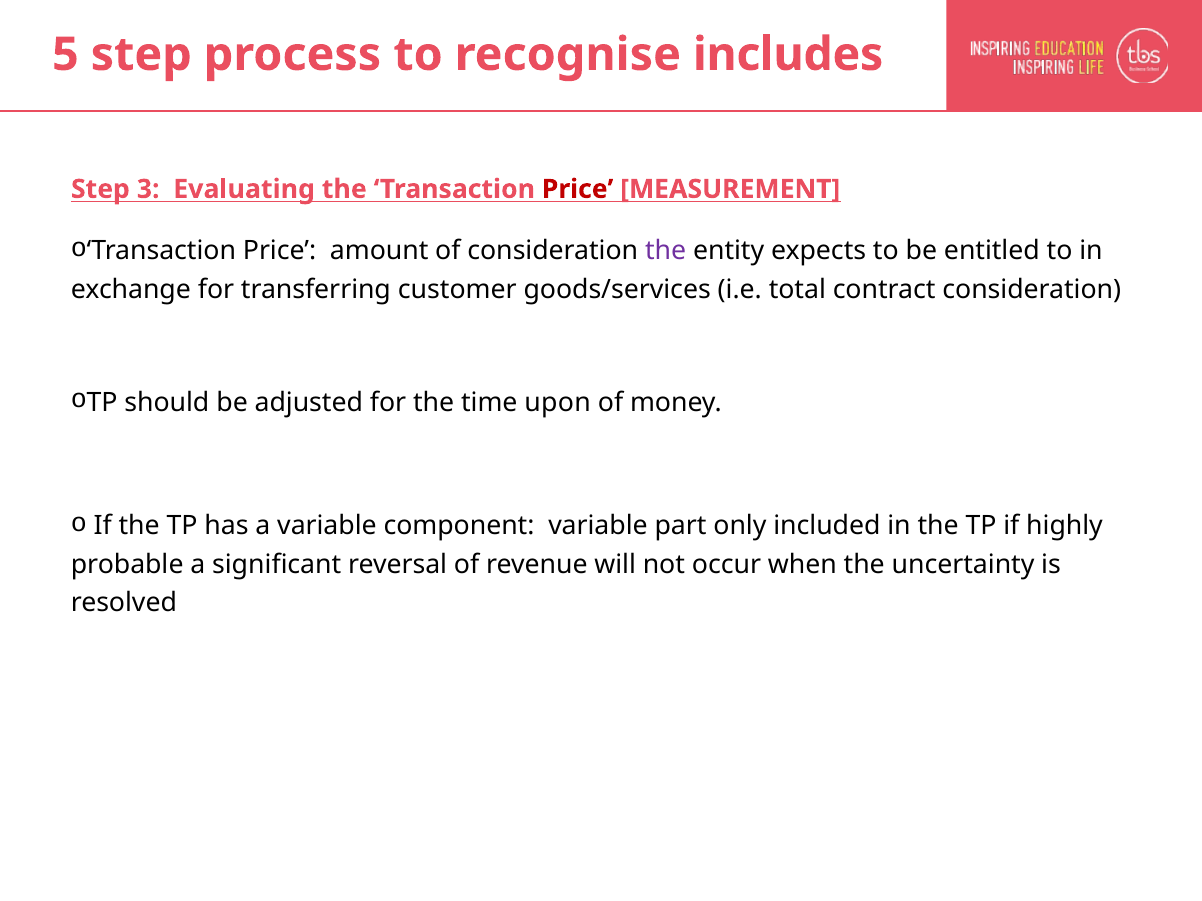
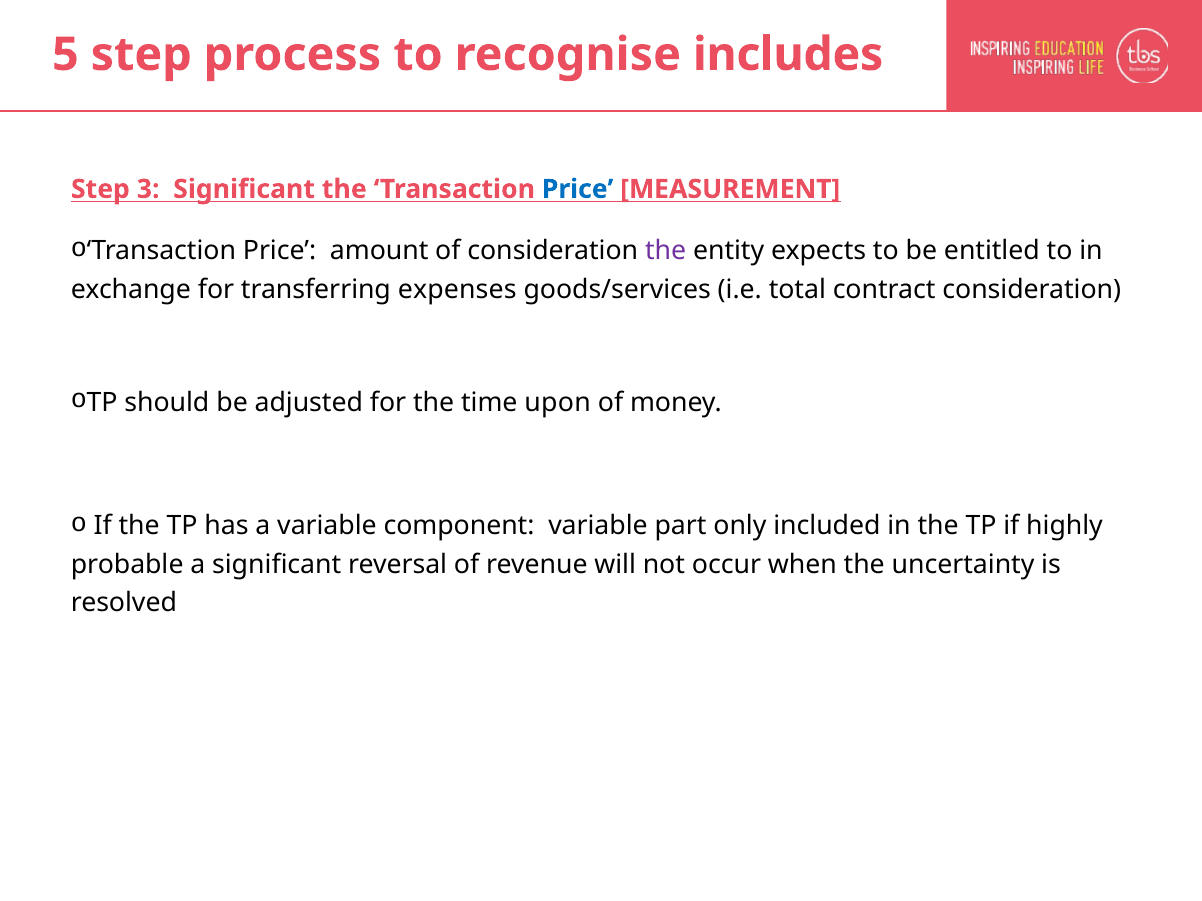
3 Evaluating: Evaluating -> Significant (244, 189)
Price colour: red -> blue (578, 189)
customer: customer -> expenses (457, 289)
